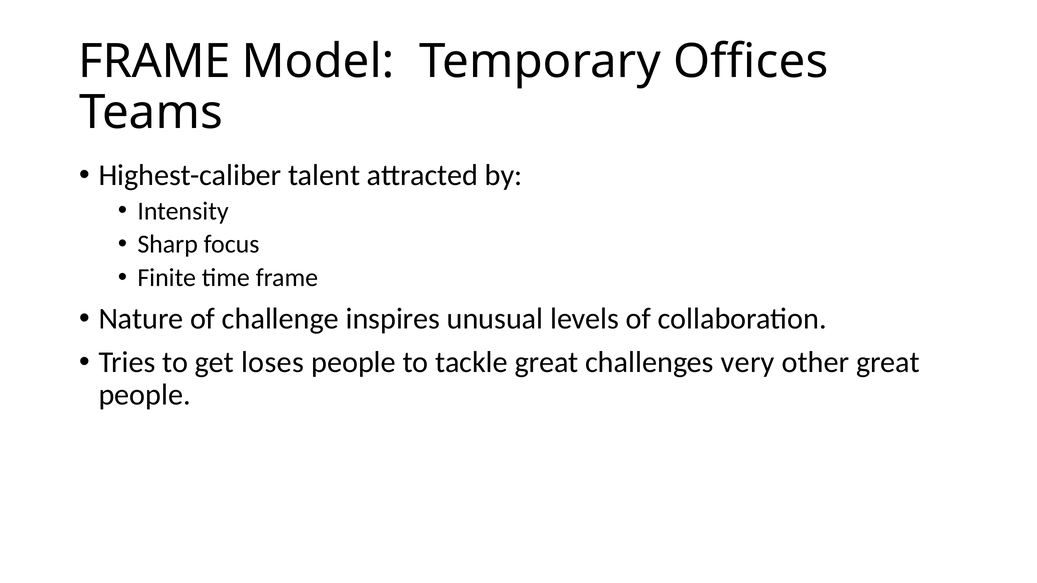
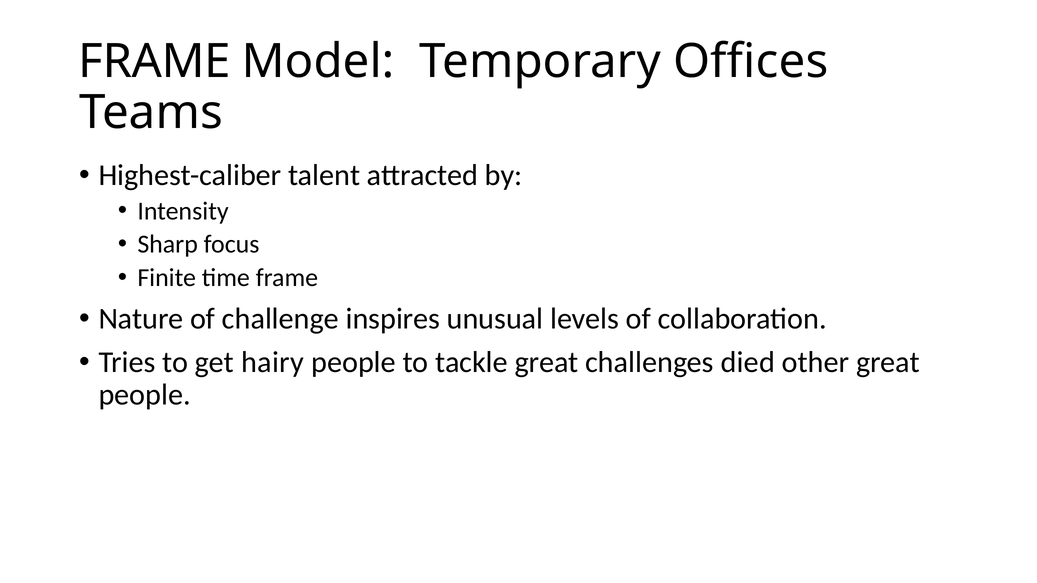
loses: loses -> hairy (272, 362)
very: very -> died (748, 362)
